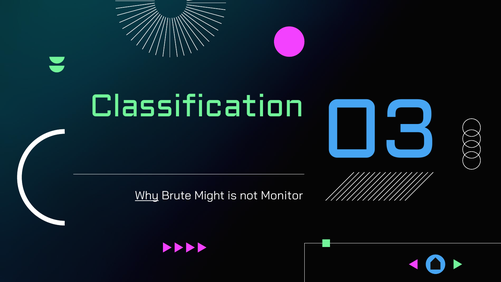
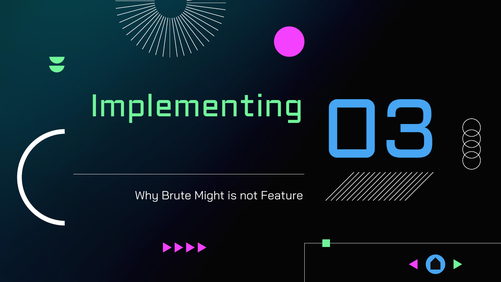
Classification: Classification -> Implementing (197, 106)
Why underline: present -> none (147, 196)
Monitor: Monitor -> Feature (282, 196)
